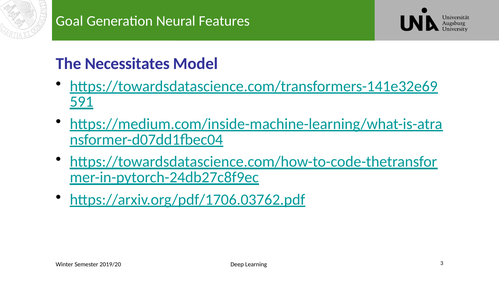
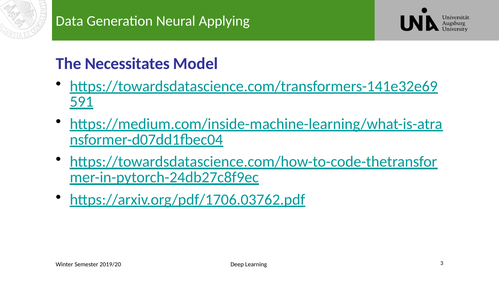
Goal: Goal -> Data (70, 21)
Features: Features -> Applying (224, 21)
